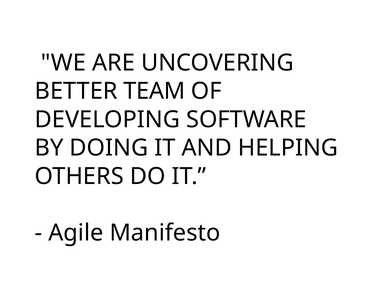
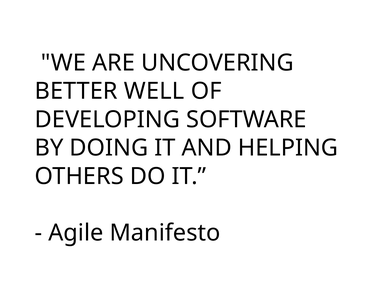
TEAM: TEAM -> WELL (154, 91)
